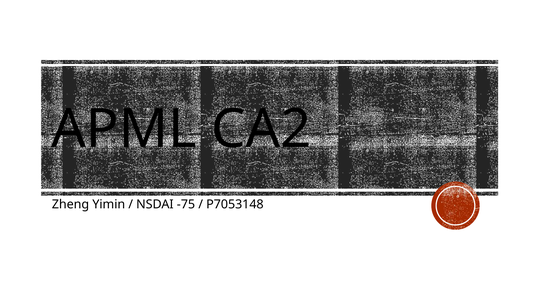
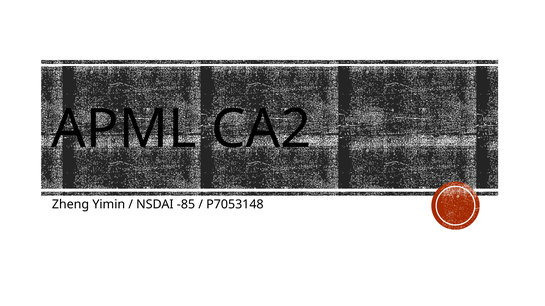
-75: -75 -> -85 (186, 205)
